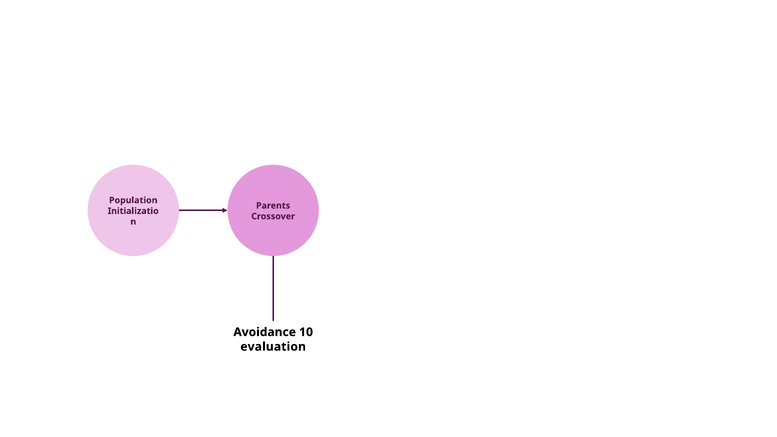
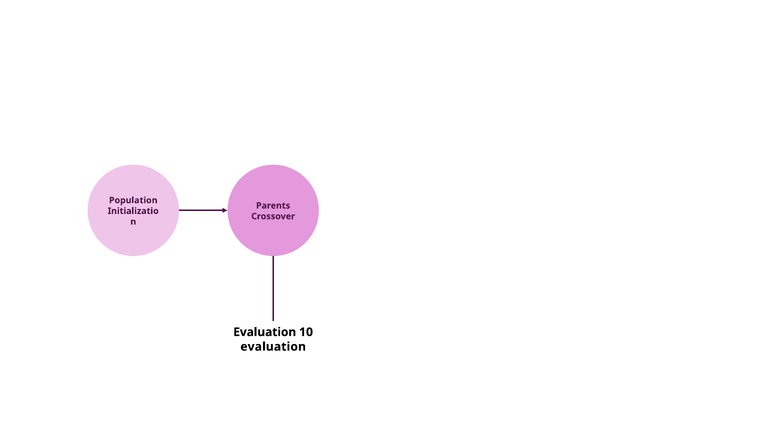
Avoidance: Avoidance -> Evaluation (265, 332)
